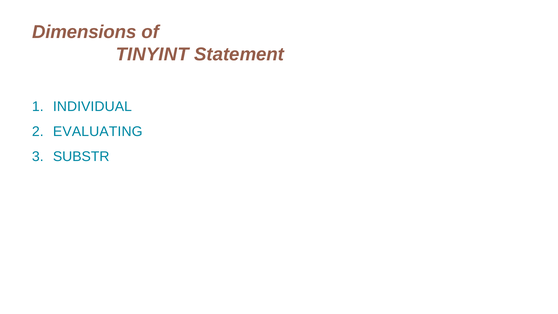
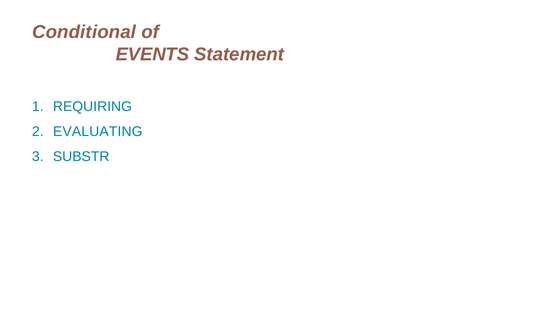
Dimensions: Dimensions -> Conditional (84, 32)
TINYINT: TINYINT -> EVENTS (152, 54)
INDIVIDUAL: INDIVIDUAL -> REQUIRING (92, 106)
